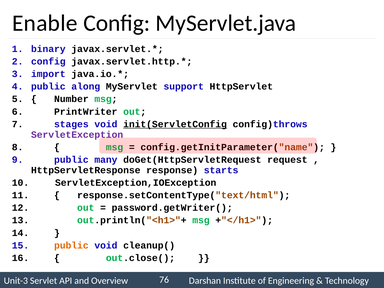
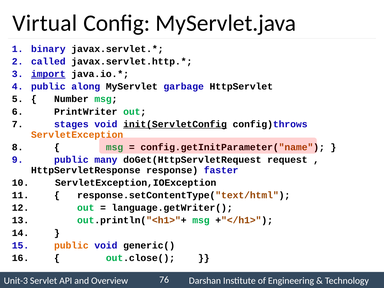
Enable: Enable -> Virtual (45, 23)
config: config -> called (48, 61)
import underline: none -> present (48, 74)
support: support -> garbage (184, 87)
ServletException colour: purple -> orange (77, 135)
starts: starts -> faster (221, 170)
password.getWriter(: password.getWriter( -> language.getWriter( (172, 208)
cleanup(: cleanup( -> generic( (149, 245)
